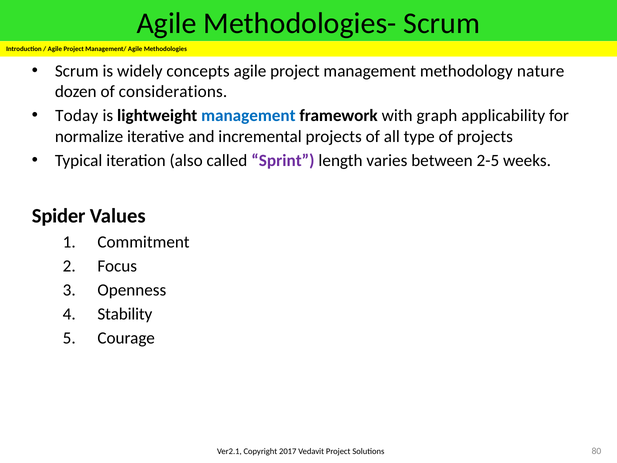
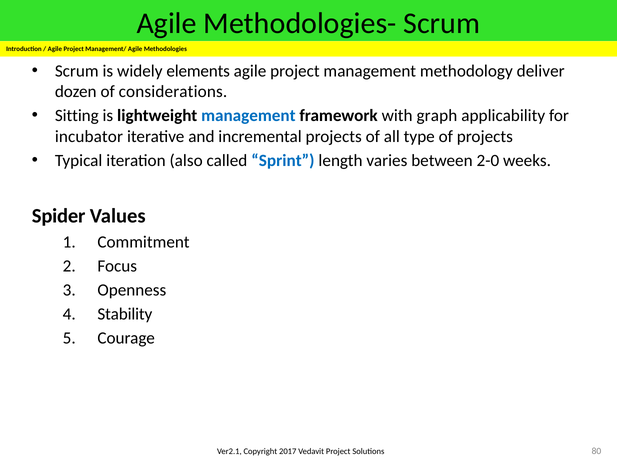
concepts: concepts -> elements (198, 71)
nature: nature -> deliver (541, 71)
Today: Today -> Sitting (77, 116)
normalize: normalize -> incubator (89, 136)
Sprint colour: purple -> blue (283, 160)
2-5: 2-5 -> 2-0 (488, 160)
